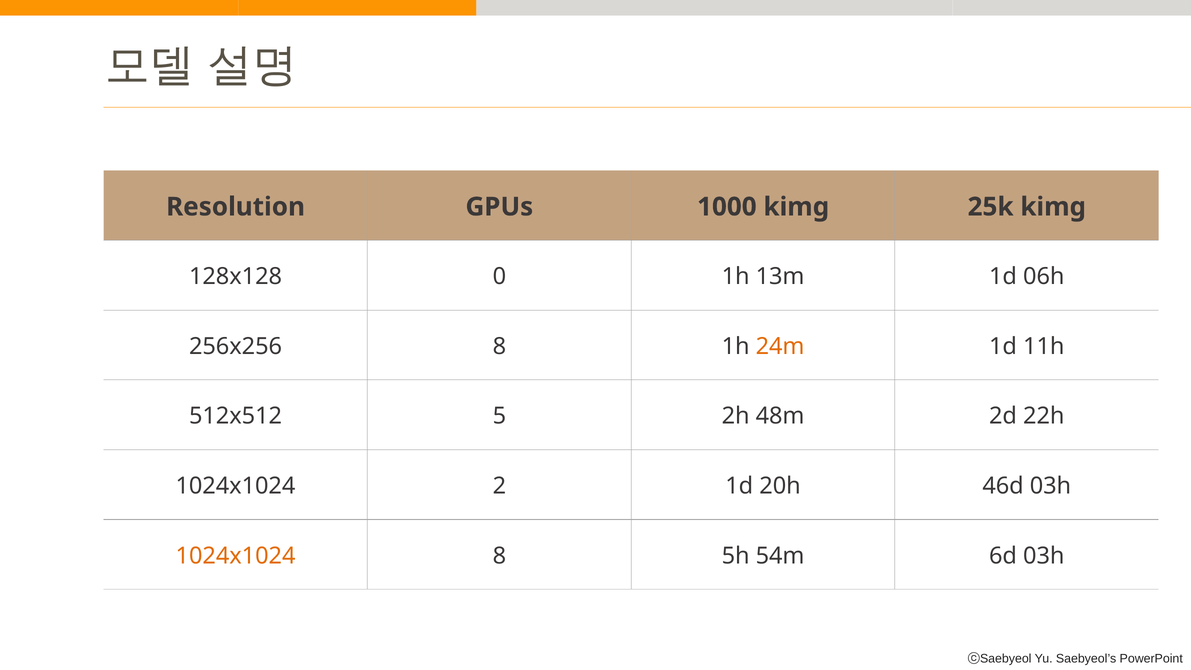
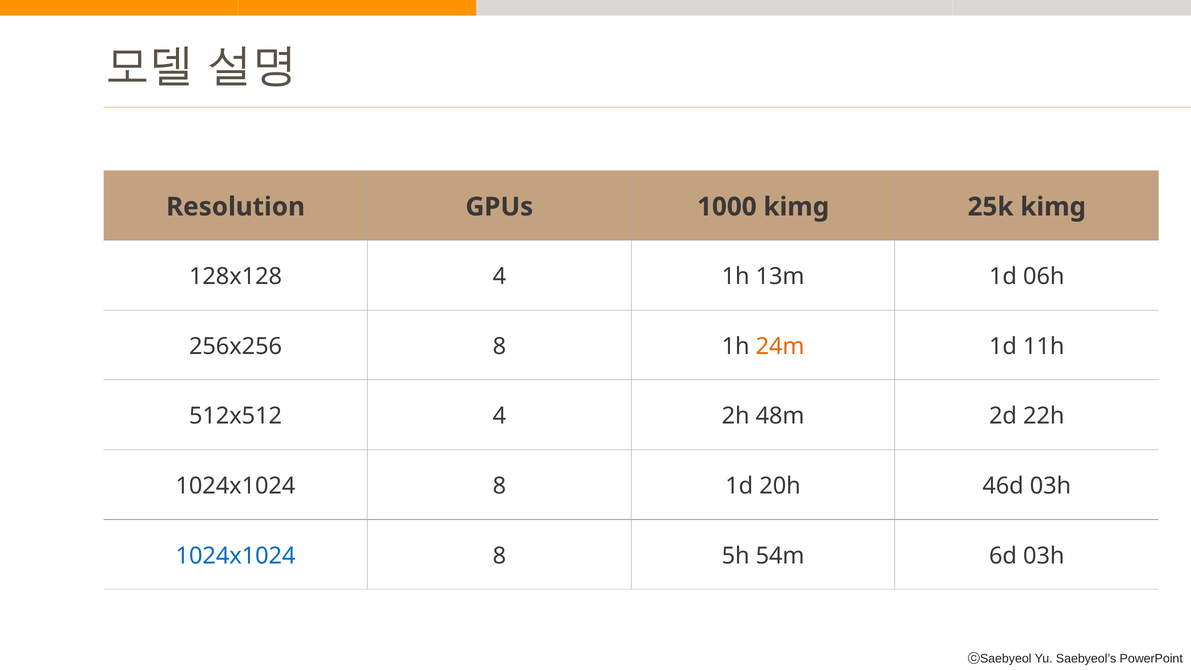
128x128 0: 0 -> 4 (499, 276)
512x512 5: 5 -> 4 (499, 416)
2: 2 -> 8 (499, 486)
1024x1024 colour: orange -> blue (236, 556)
